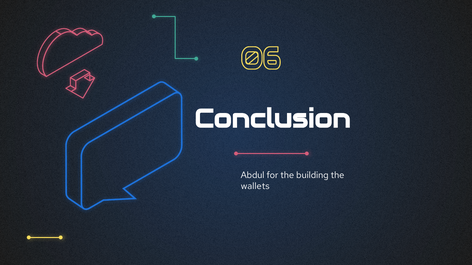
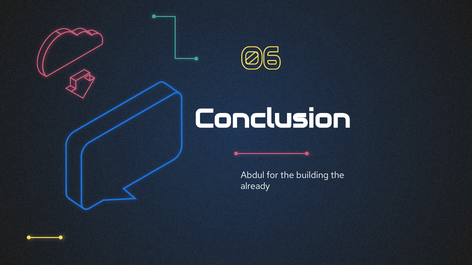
wallets: wallets -> already (255, 187)
